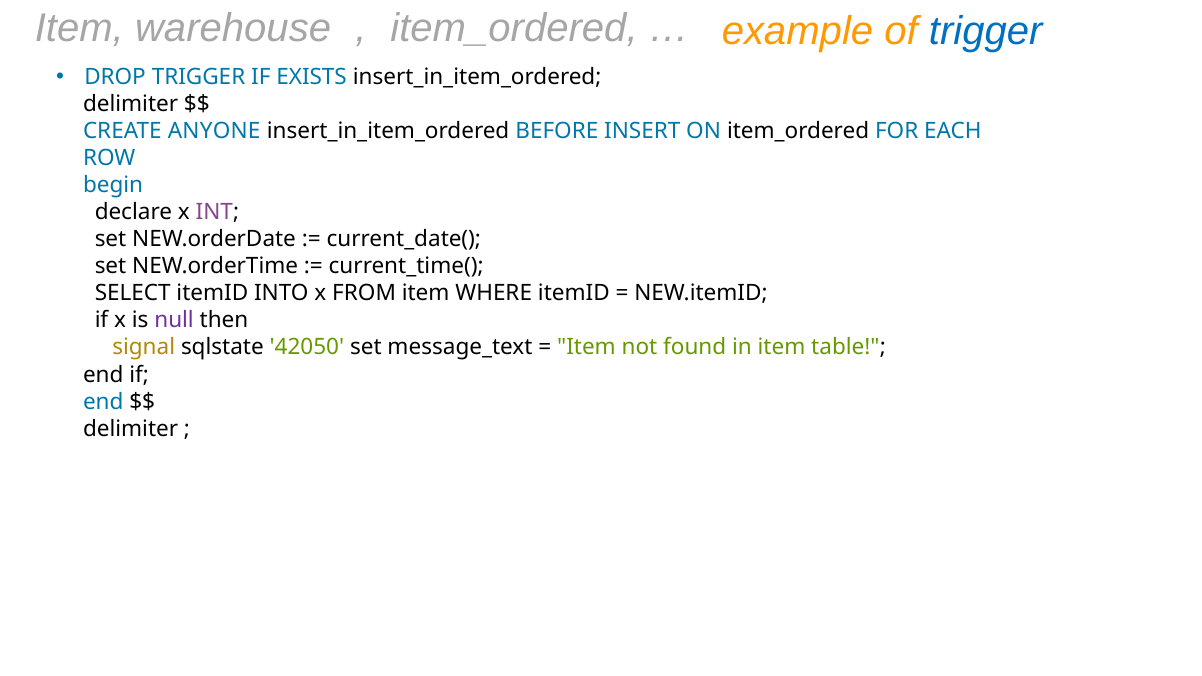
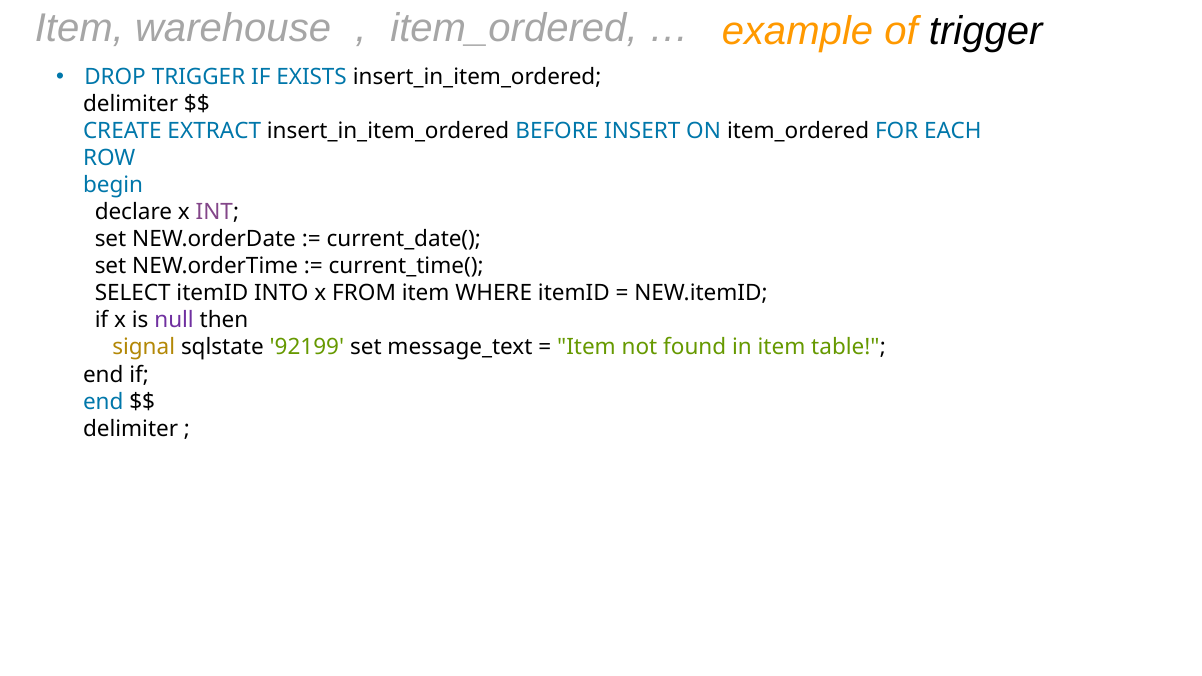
trigger colour: blue -> black (986, 31)
ANYONE: ANYONE -> EXTRACT (214, 131)
42050: 42050 -> 92199 (307, 348)
